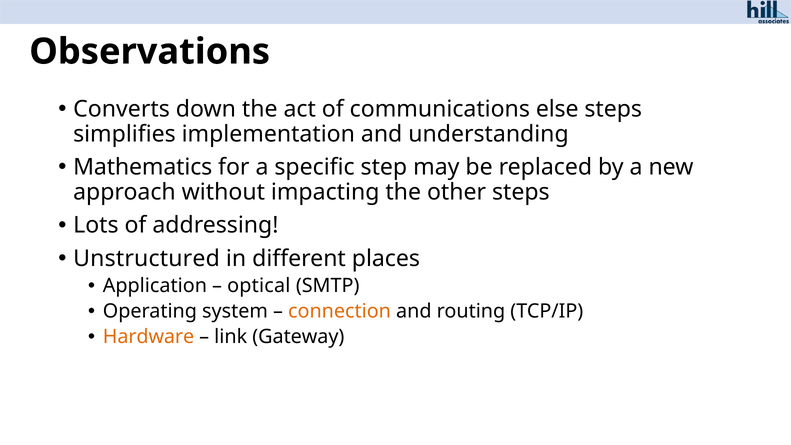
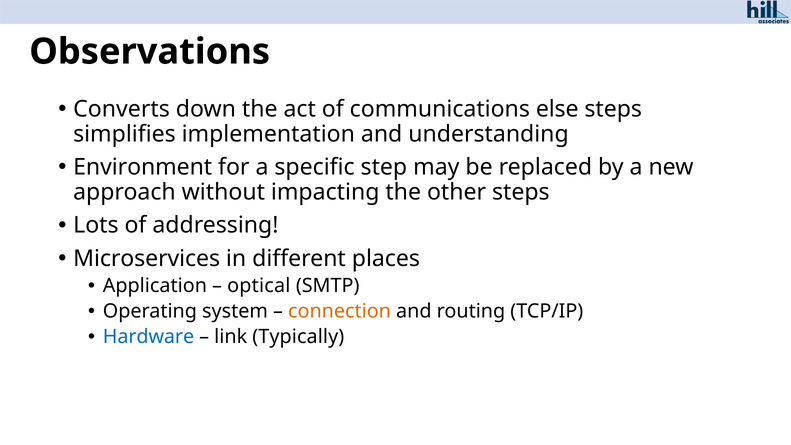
Mathematics: Mathematics -> Environment (143, 167)
Unstructured: Unstructured -> Microservices (147, 258)
Hardware colour: orange -> blue (149, 337)
Gateway: Gateway -> Typically (298, 337)
